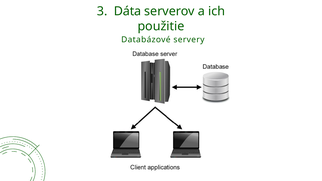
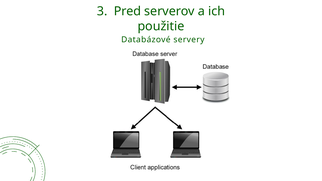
Dáta: Dáta -> Pred (128, 11)
